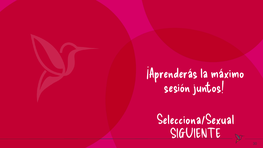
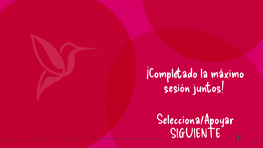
¡Aprenderás: ¡Aprenderás -> ¡Completado (172, 74)
Selecciona/Sexual: Selecciona/Sexual -> Selecciona/Apoyar (195, 120)
